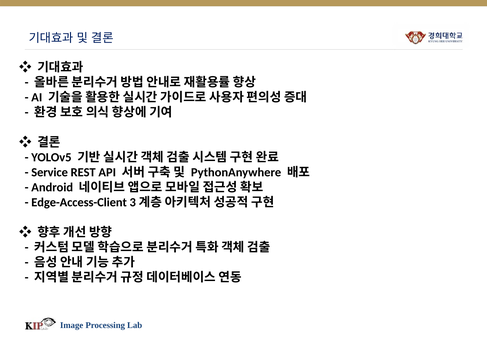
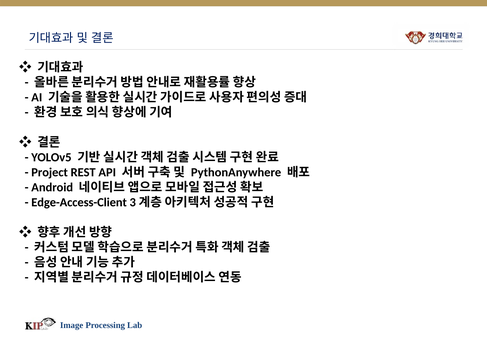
Service: Service -> Project (50, 172)
